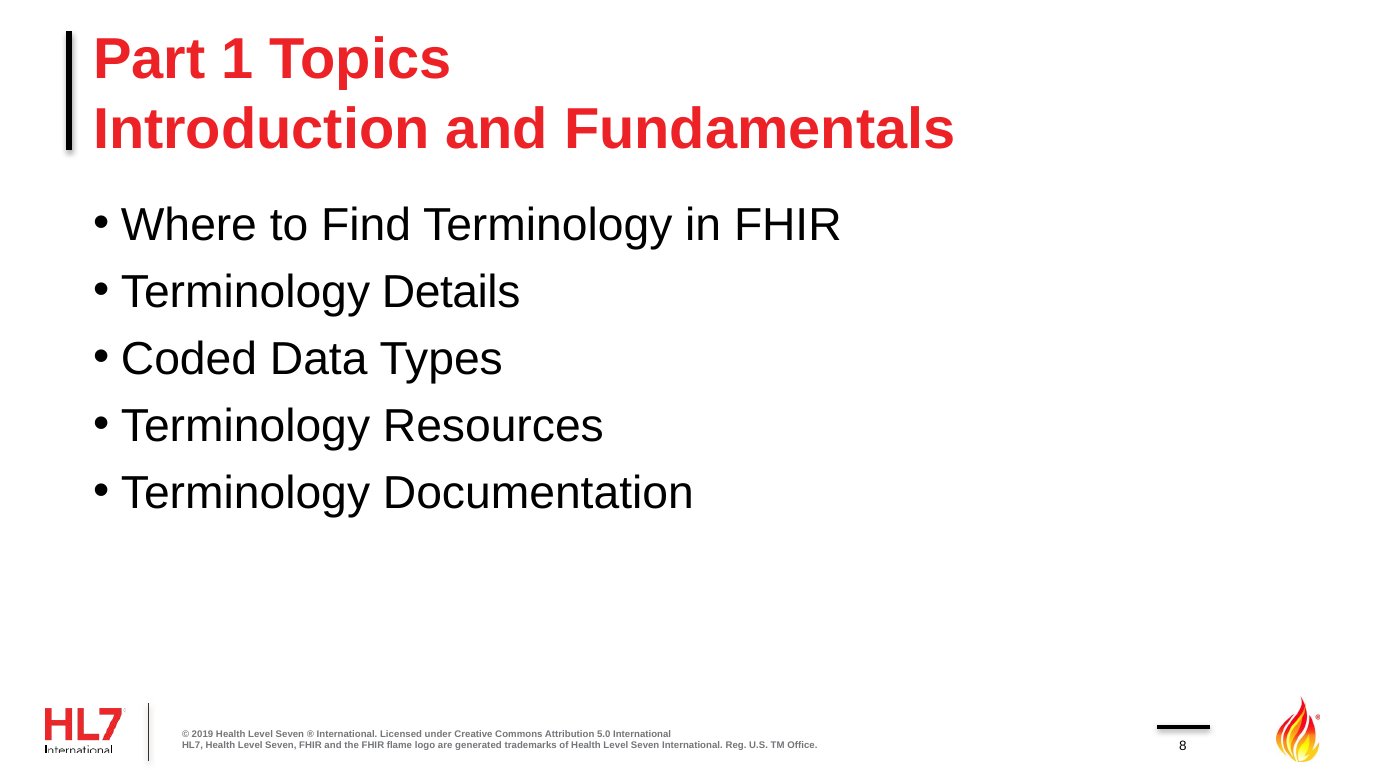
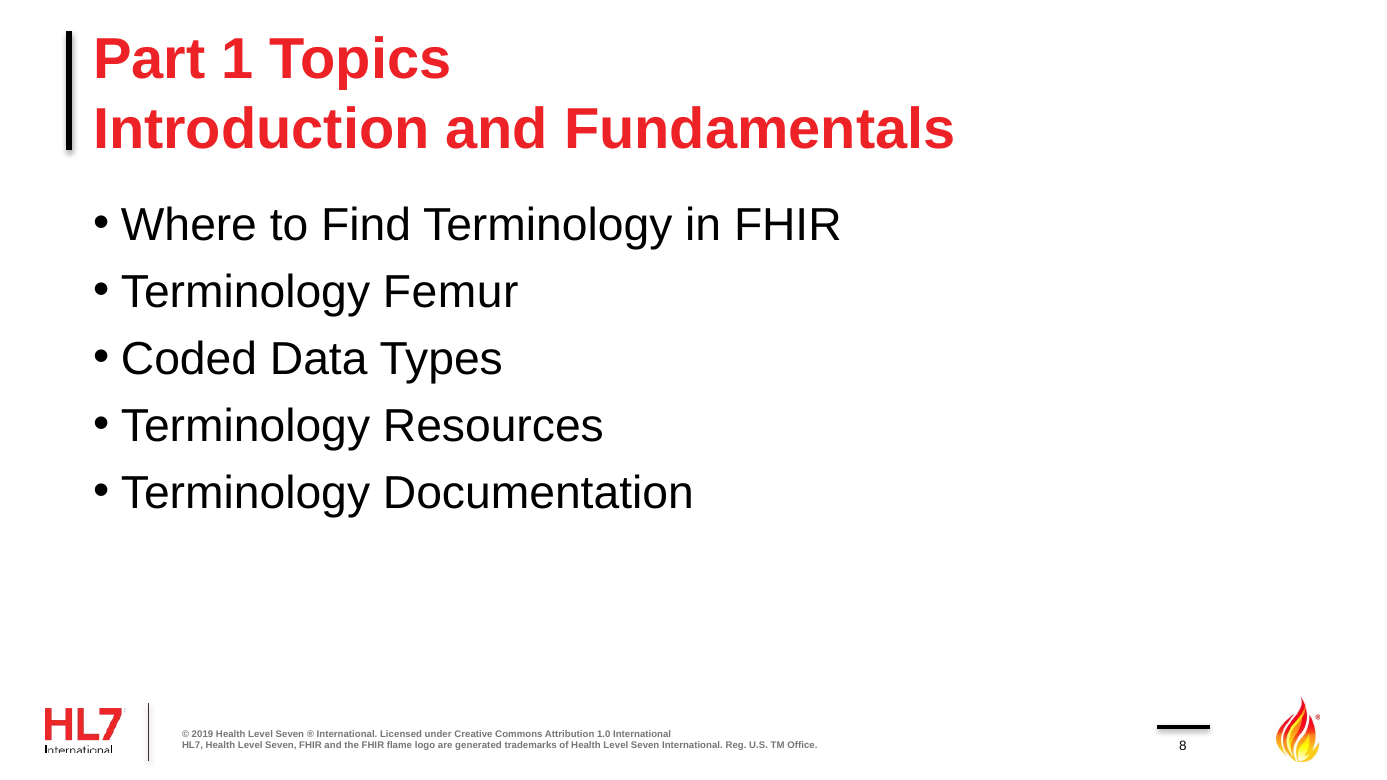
Details: Details -> Femur (451, 292)
5.0: 5.0 -> 1.0 (604, 734)
